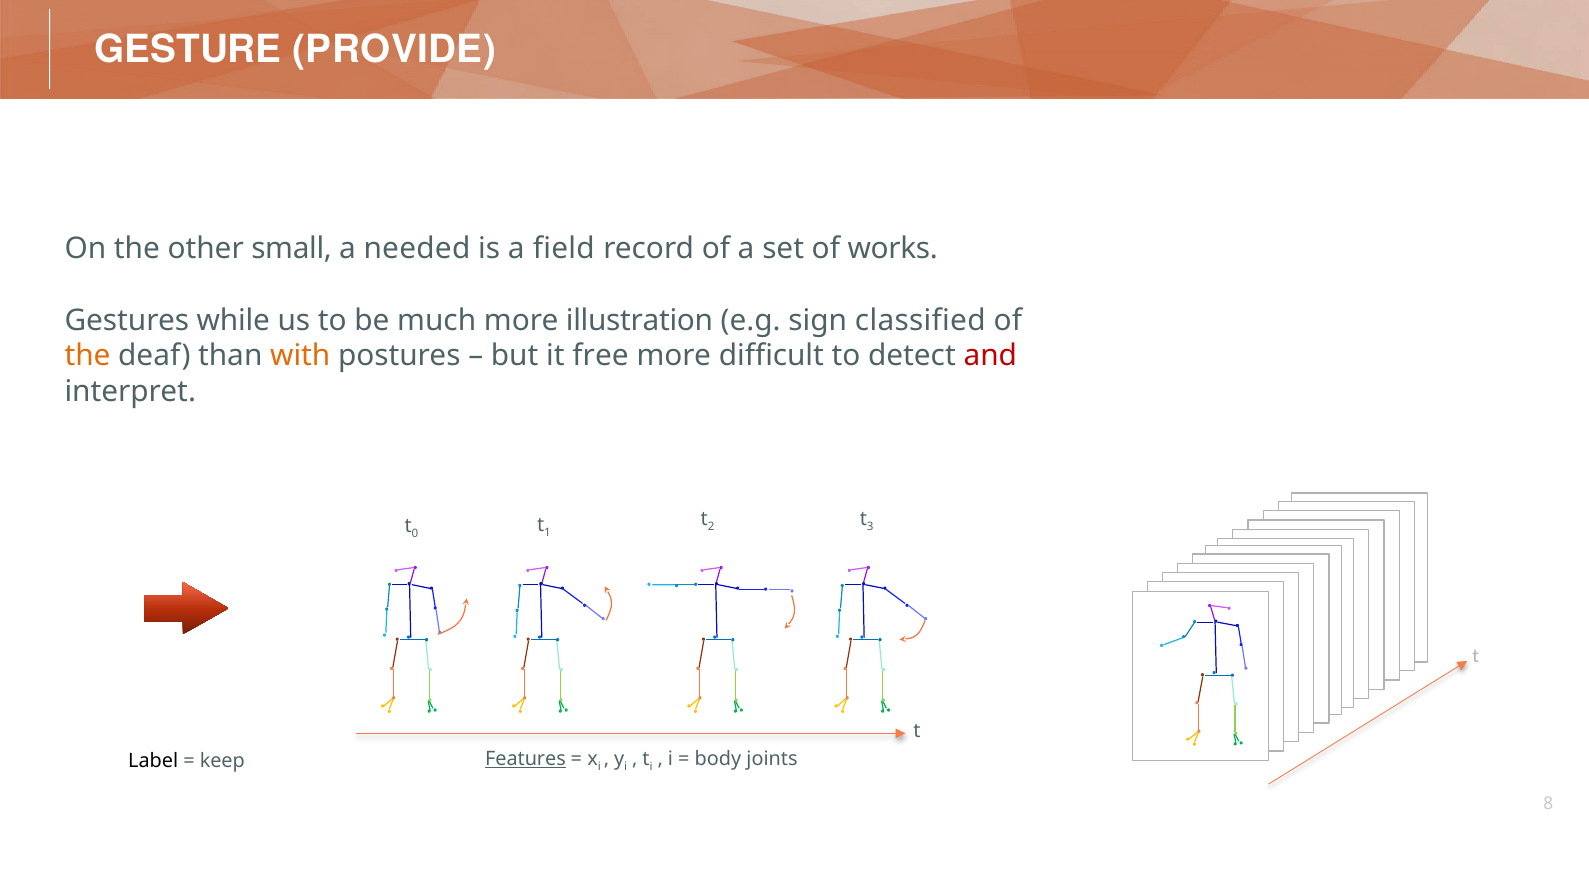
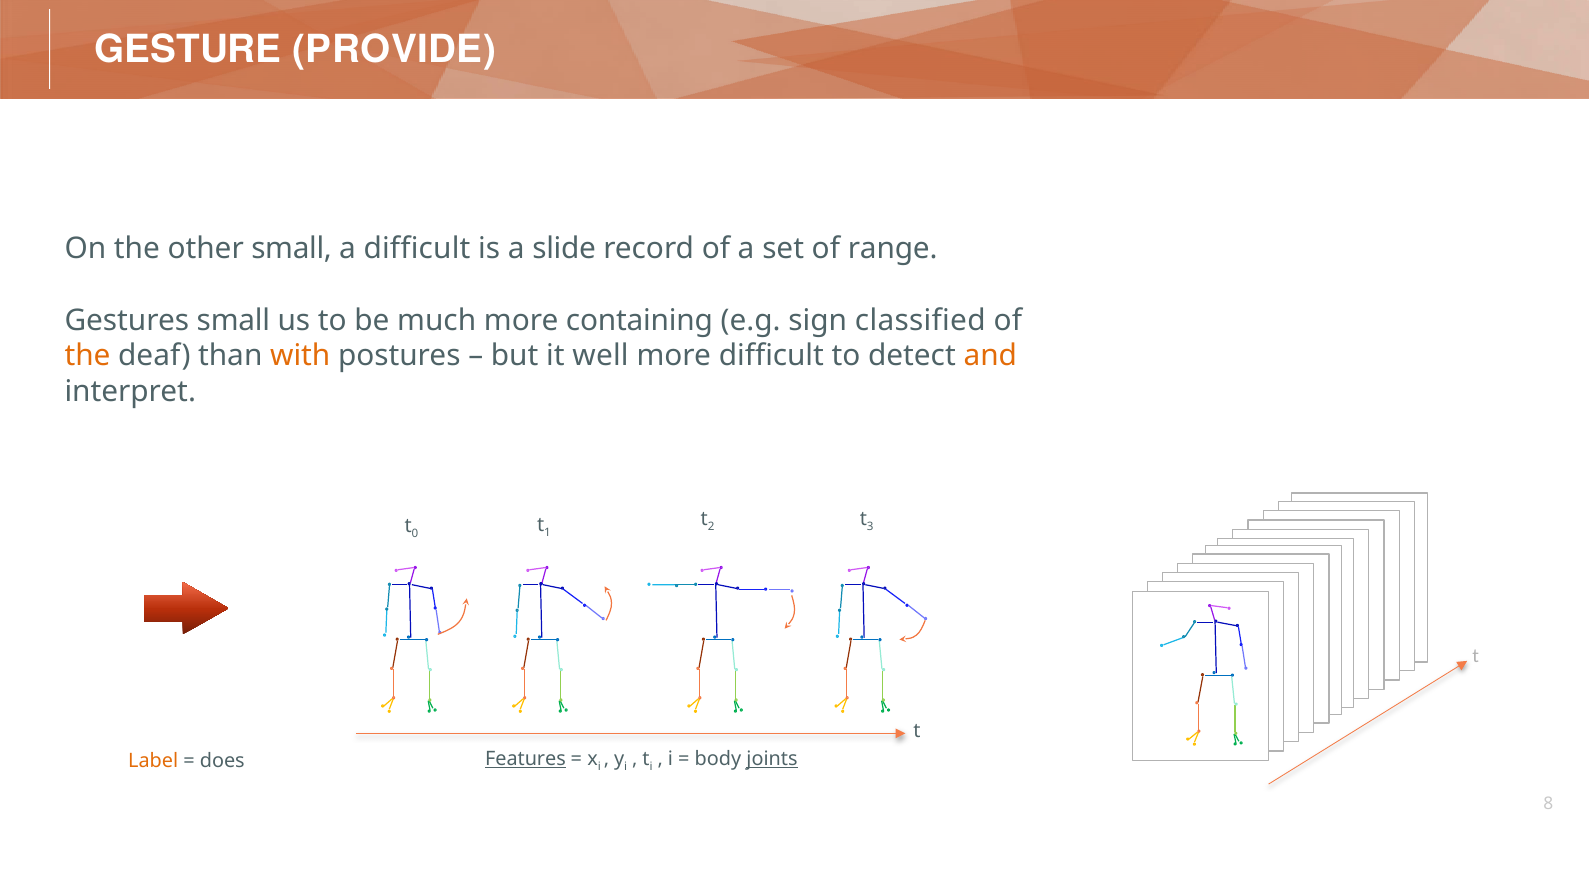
a needed: needed -> difficult (417, 249)
field: field -> slide (564, 249)
works: works -> range (893, 249)
Gestures while: while -> small (233, 320)
illustration: illustration -> containing (639, 320)
free: free -> well (600, 356)
and colour: red -> orange (990, 356)
joints underline: none -> present (772, 759)
Label colour: black -> orange (153, 761)
keep: keep -> does (222, 761)
